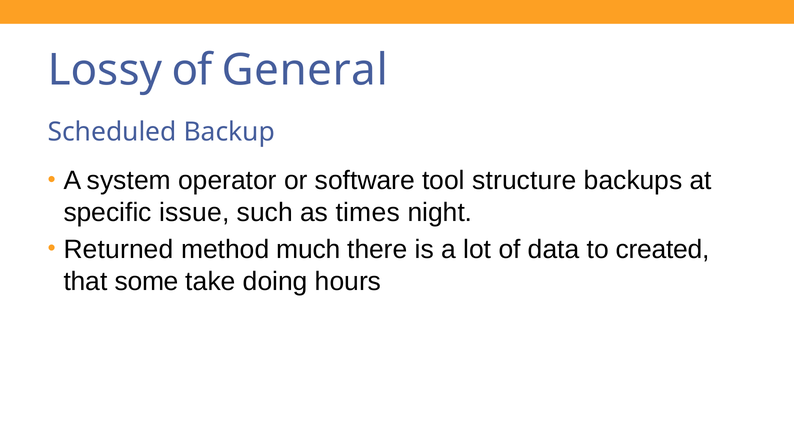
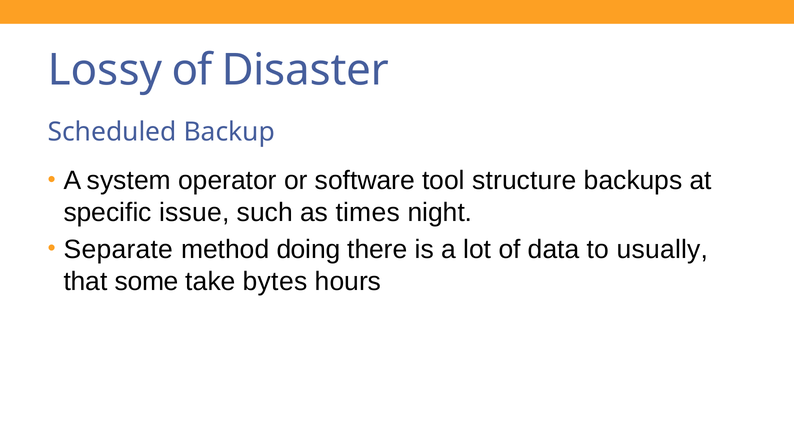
General: General -> Disaster (305, 70)
Returned: Returned -> Separate (118, 249)
much: much -> doing (308, 249)
created: created -> usually (663, 249)
doing: doing -> bytes (275, 281)
